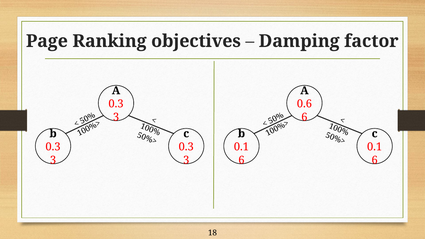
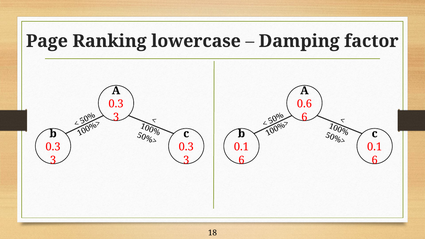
objectives: objectives -> lowercase (196, 41)
